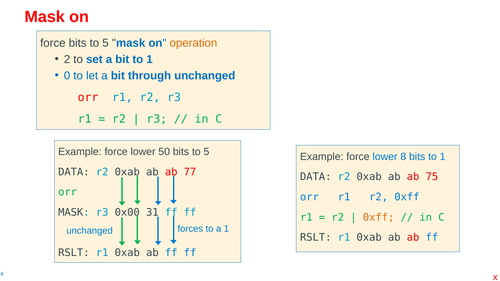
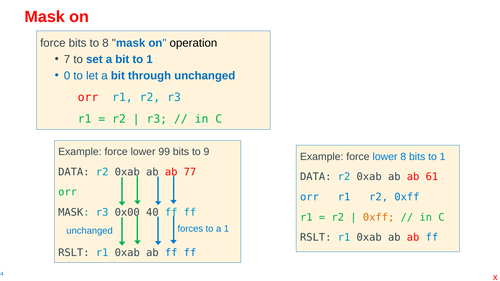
force bits to 5: 5 -> 8 (106, 43)
operation colour: orange -> black (193, 43)
2: 2 -> 7 (67, 59)
50: 50 -> 99 (164, 152)
5: 5 -> 9 (206, 152)
75: 75 -> 61 (432, 177)
31: 31 -> 40 (152, 213)
